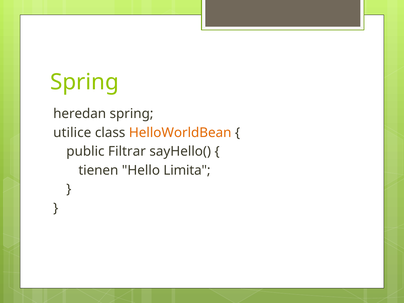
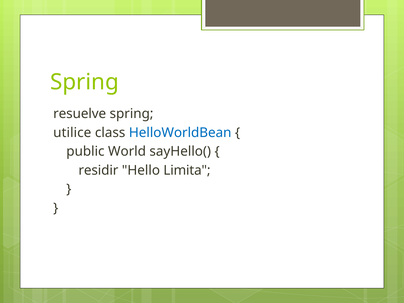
heredan: heredan -> resuelve (80, 114)
HelloWorldBean colour: orange -> blue (180, 133)
Filtrar: Filtrar -> World (127, 151)
tienen: tienen -> residir (98, 170)
